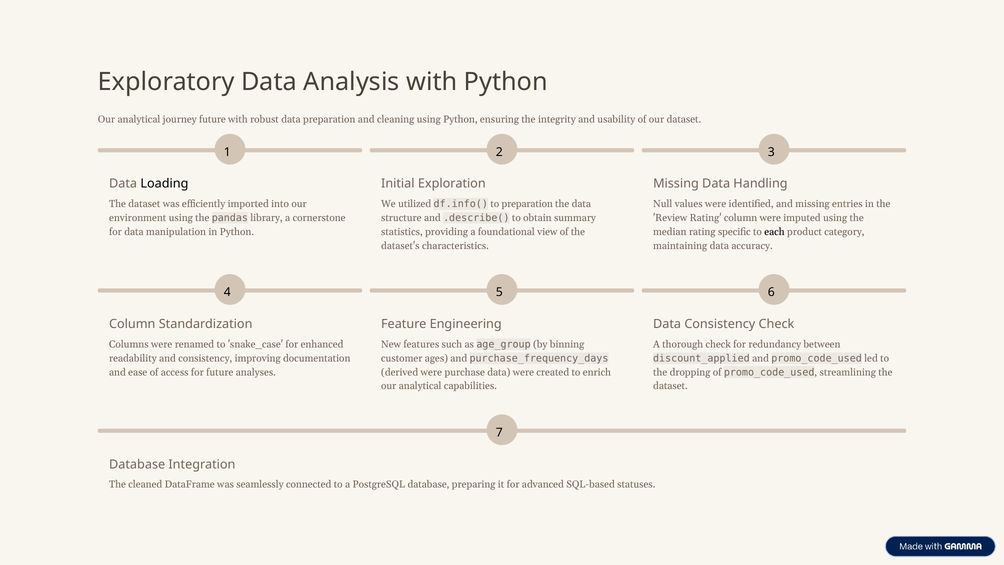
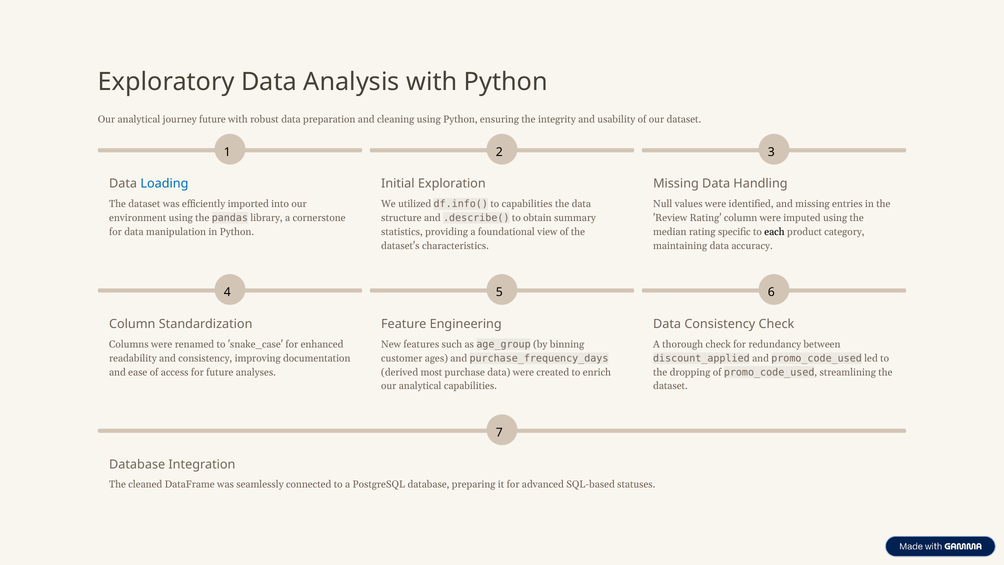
Loading colour: black -> blue (164, 184)
to preparation: preparation -> capabilities (527, 204)
derived were: were -> most (431, 372)
